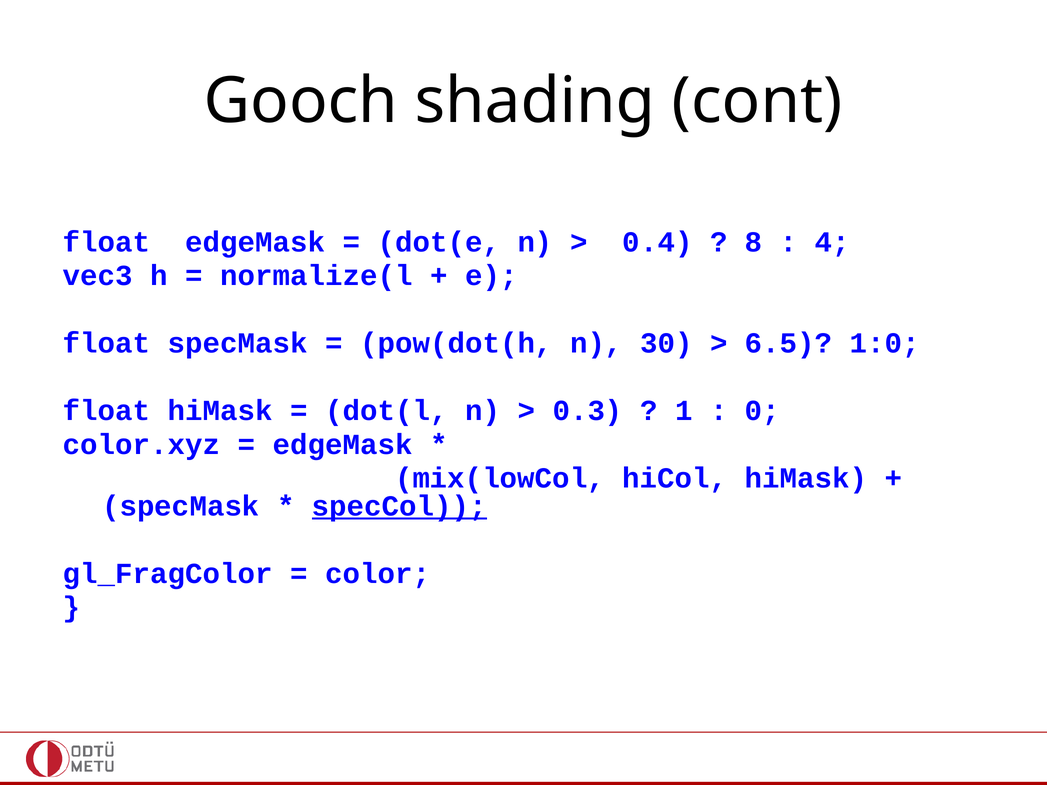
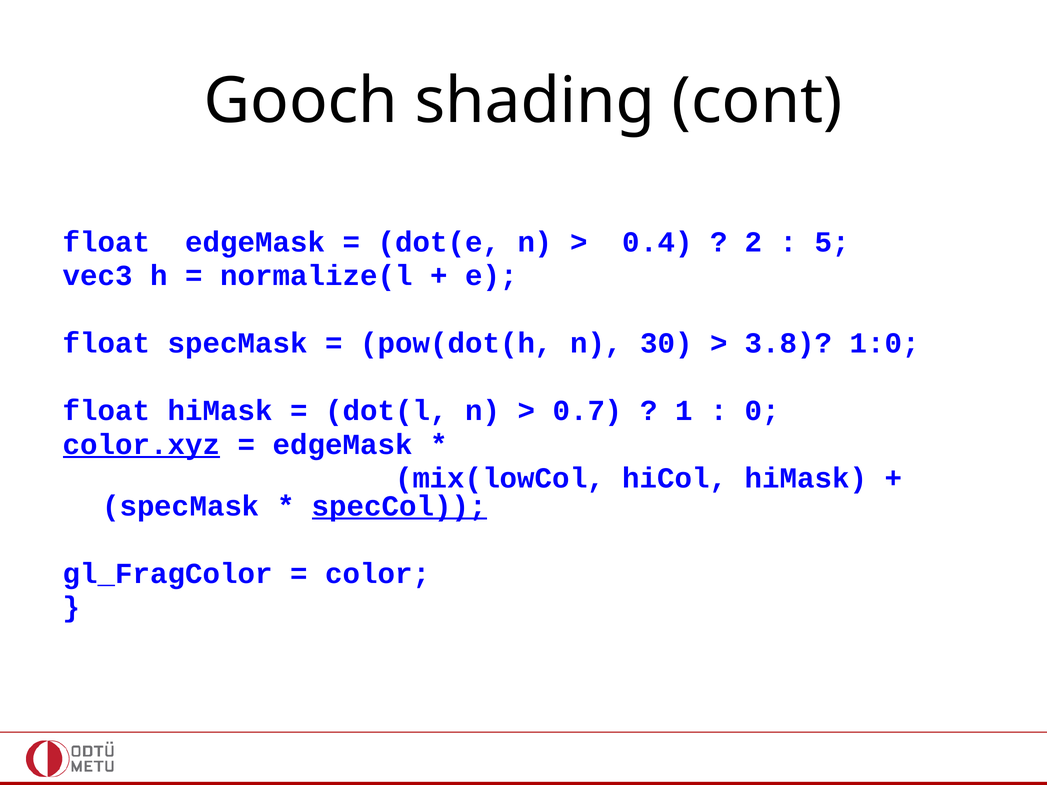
8: 8 -> 2 (754, 242)
4: 4 -> 5 (832, 242)
6.5: 6.5 -> 3.8 (789, 343)
0.3: 0.3 -> 0.7 (588, 411)
color.xyz underline: none -> present (141, 445)
